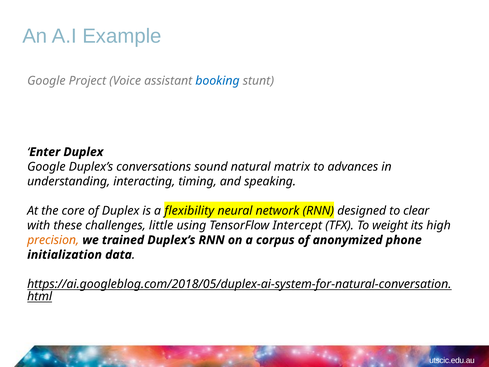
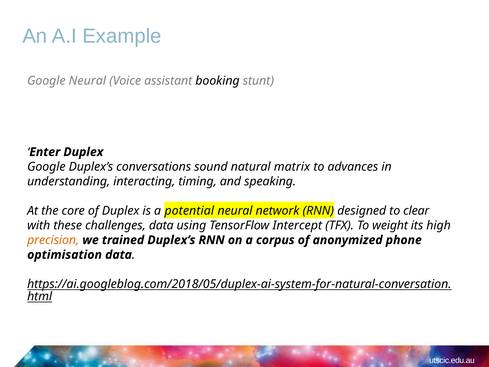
Google Project: Project -> Neural (87, 81)
booking colour: blue -> black (217, 81)
flexibility: flexibility -> potential (189, 211)
challenges little: little -> data (161, 225)
initialization: initialization -> optimisation (65, 255)
